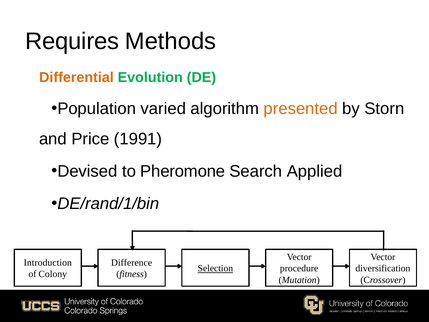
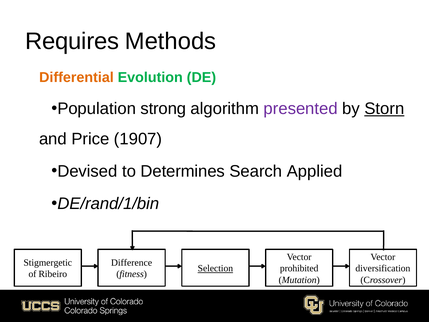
varied: varied -> strong (163, 109)
presented colour: orange -> purple (301, 109)
Storn underline: none -> present (384, 109)
1991: 1991 -> 1907 (138, 139)
Pheromone: Pheromone -> Determines (183, 171)
Introduction: Introduction -> Stigmergetic (48, 263)
procedure: procedure -> prohibited (299, 268)
Colony: Colony -> Ribeiro (53, 274)
